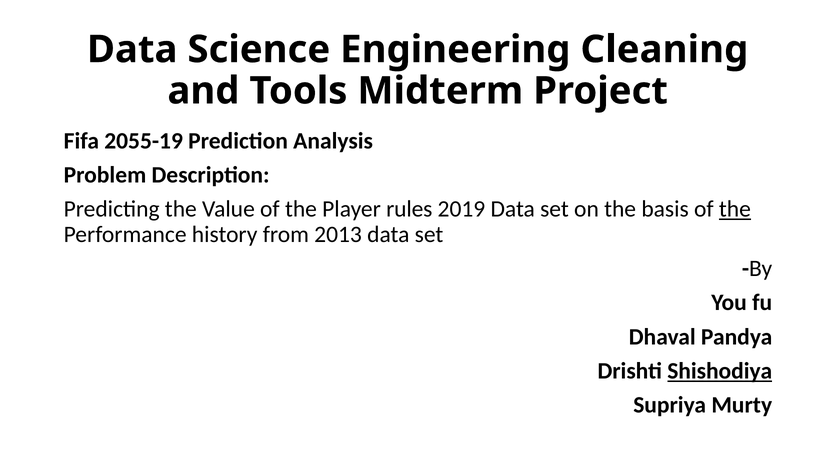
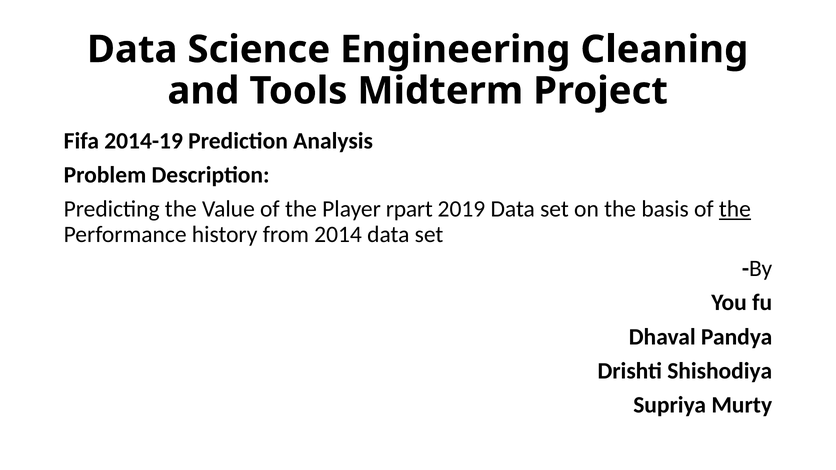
2055-19: 2055-19 -> 2014-19 (144, 141)
rules: rules -> rpart (409, 209)
2013: 2013 -> 2014 (338, 235)
Shishodiya underline: present -> none (720, 371)
